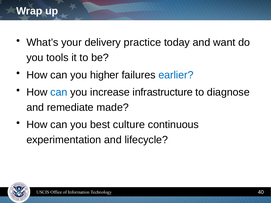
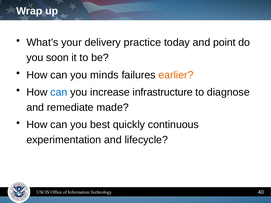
want: want -> point (224, 43)
tools: tools -> soon (57, 58)
higher: higher -> minds (104, 75)
earlier colour: blue -> orange (176, 75)
culture: culture -> quickly (129, 125)
